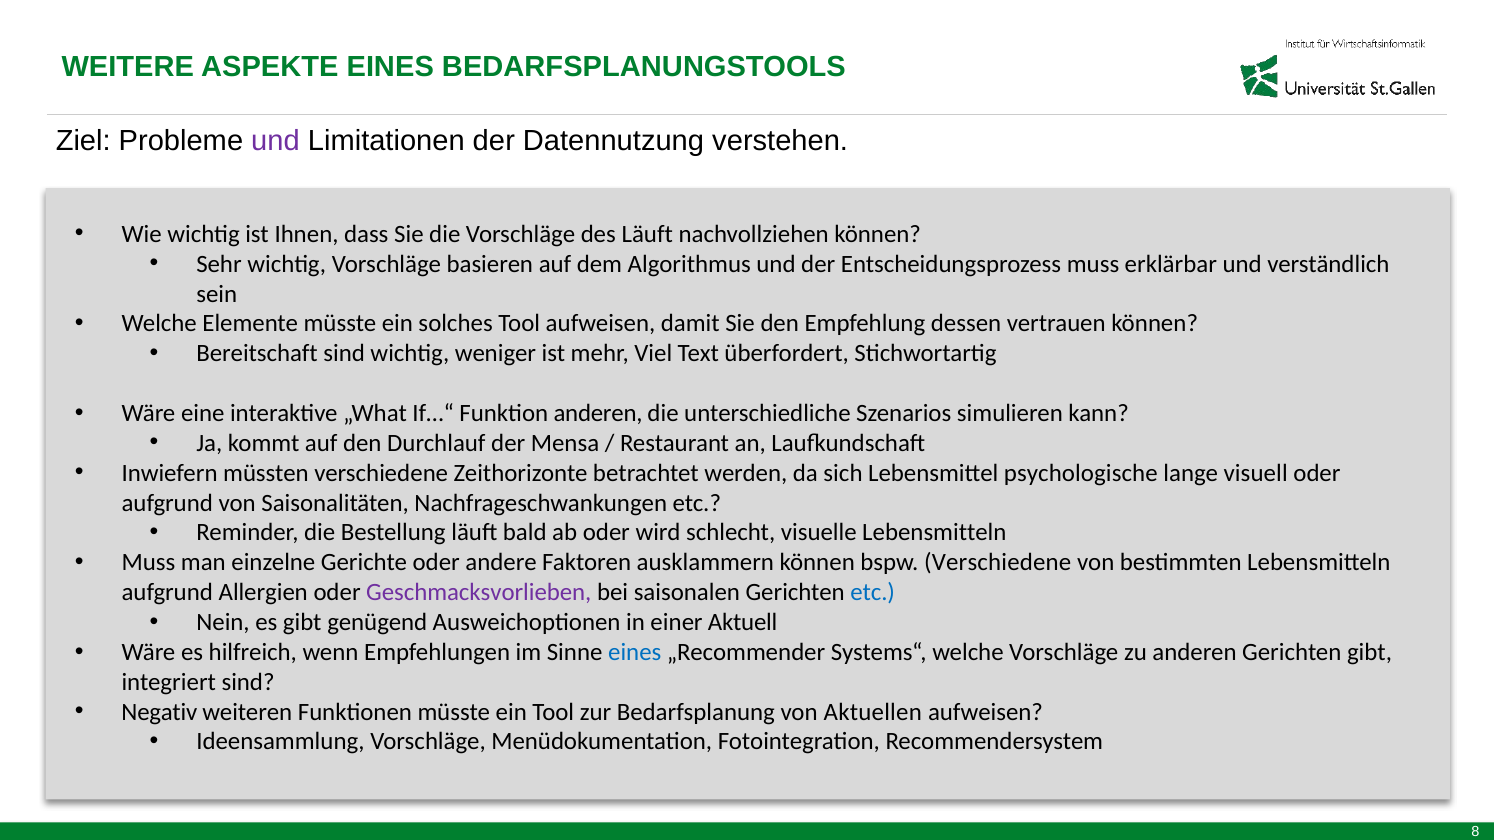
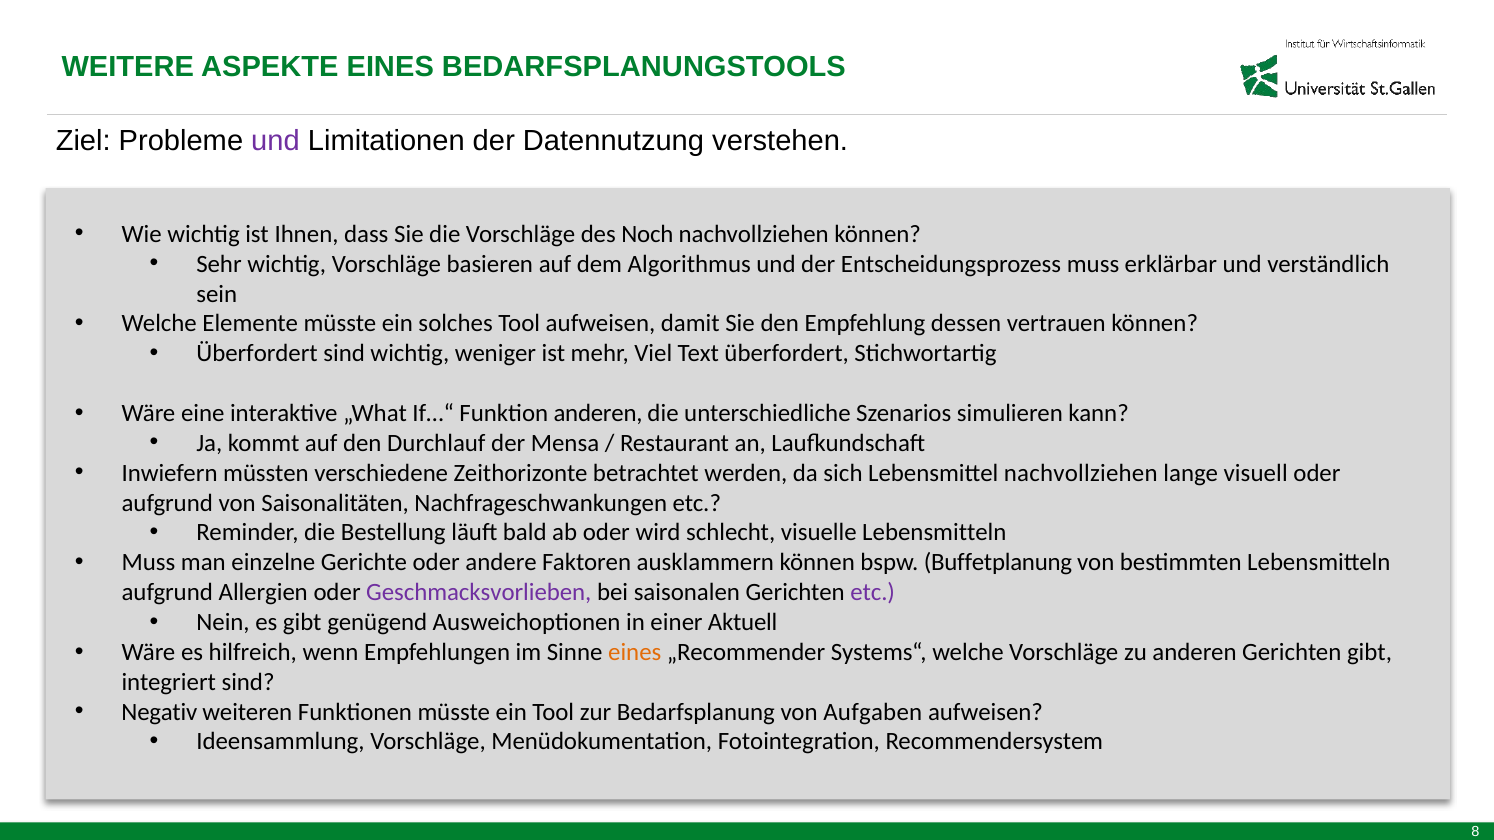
des Läuft: Läuft -> Noch (647, 234)
Bereitschaft: Bereitschaft -> Überfordert (257, 354)
Lebensmittel psychologische: psychologische -> nachvollziehen (1081, 473)
bspw Verschiedene: Verschiedene -> Buffetplanung (998, 563)
etc colour: blue -> purple (873, 593)
eines colour: blue -> orange (635, 653)
Aktuellen: Aktuellen -> Aufgaben (873, 712)
